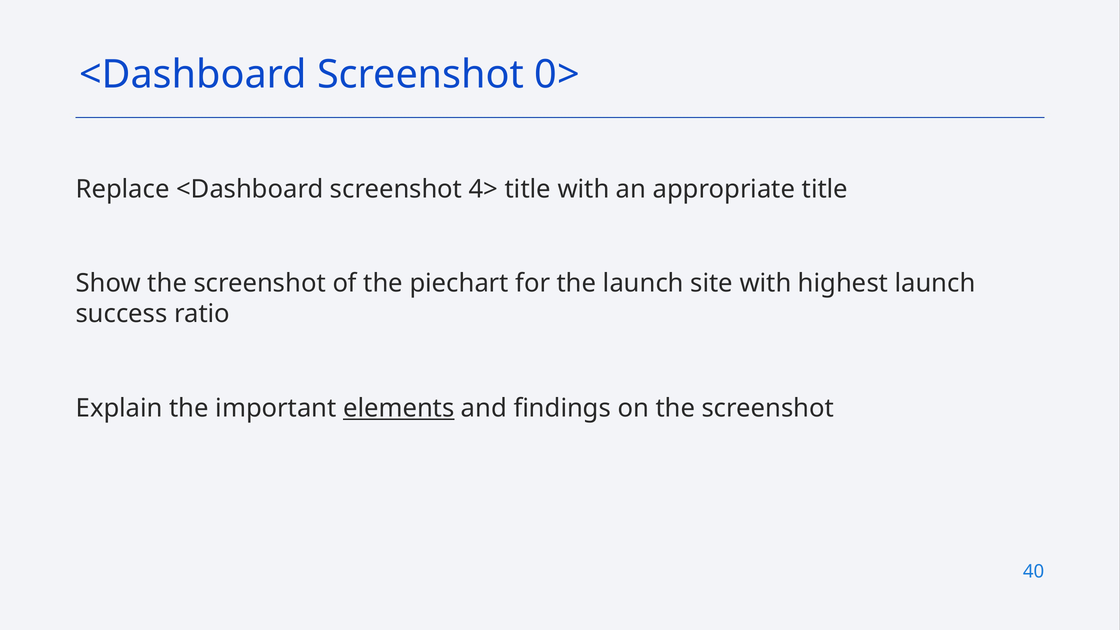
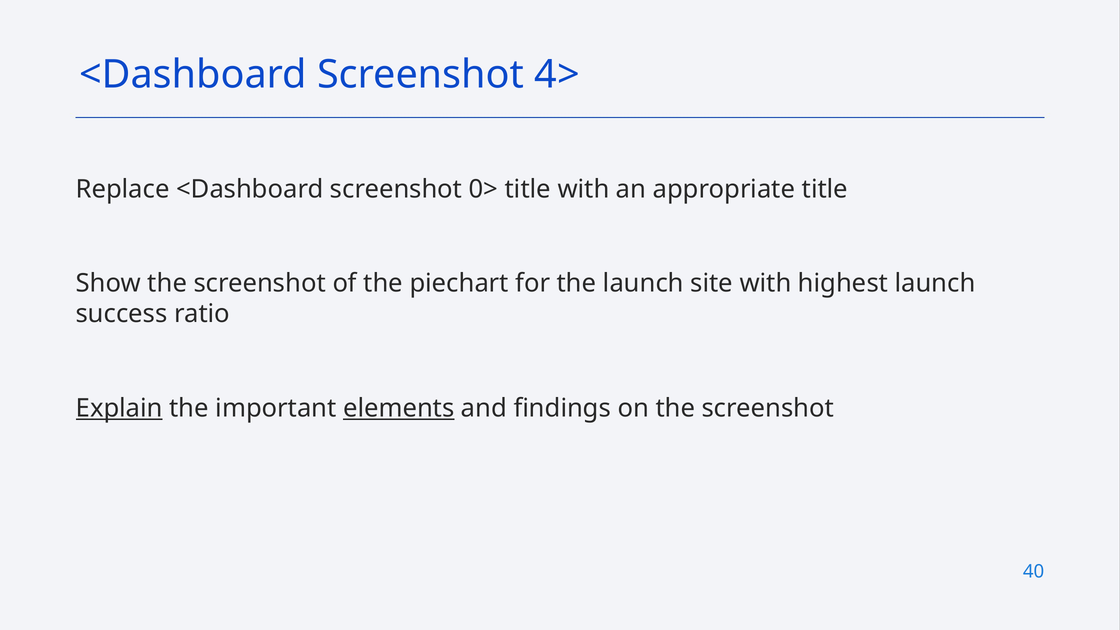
0>: 0> -> 4> (557, 75)
4>: 4> -> 0> (483, 189)
Explain underline: none -> present (119, 408)
